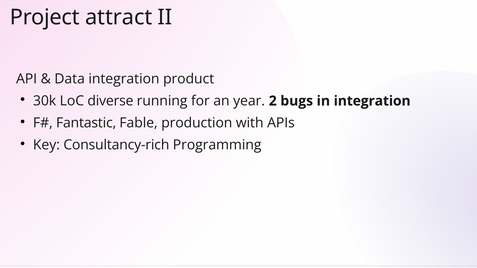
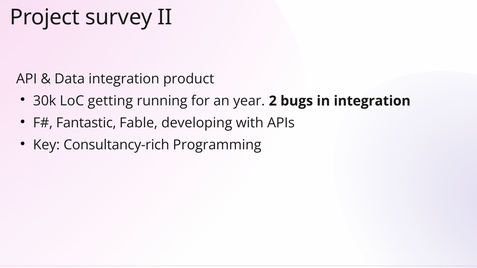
attract: attract -> survey (119, 17)
diverse: diverse -> getting (110, 101)
production: production -> developing (197, 123)
